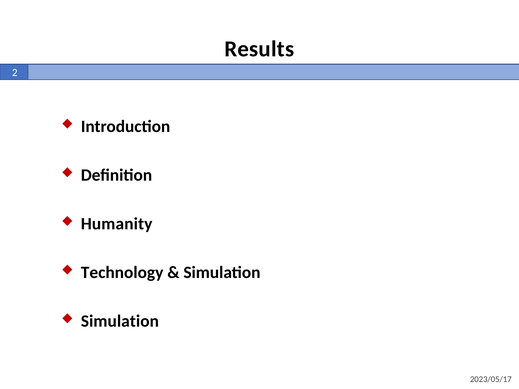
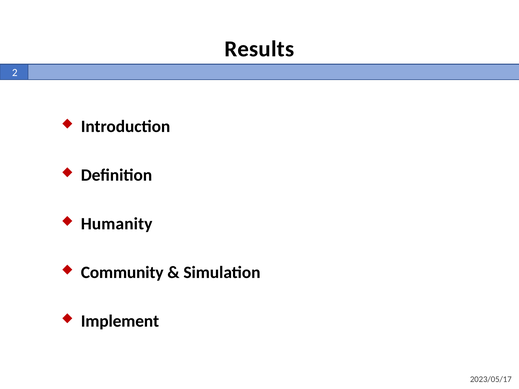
Technology: Technology -> Community (122, 273)
Simulation: Simulation -> Implement (120, 321)
